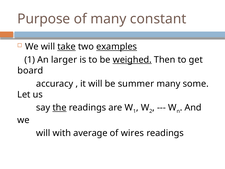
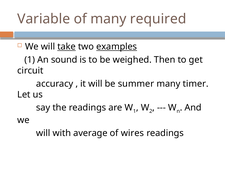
Purpose: Purpose -> Variable (44, 19)
constant: constant -> required (158, 19)
larger: larger -> sound (64, 60)
weighed underline: present -> none (132, 60)
board: board -> circuit (30, 70)
some: some -> timer (196, 84)
the underline: present -> none (60, 108)
